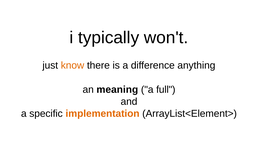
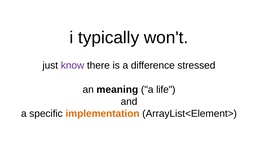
know colour: orange -> purple (73, 66)
anything: anything -> stressed (196, 66)
full: full -> life (166, 90)
